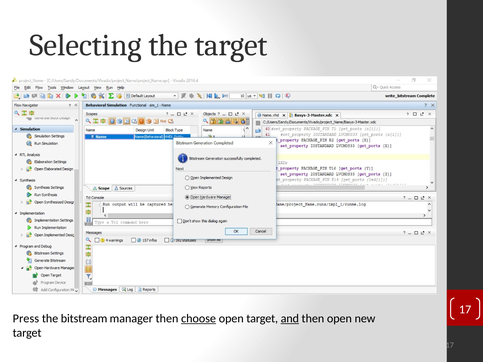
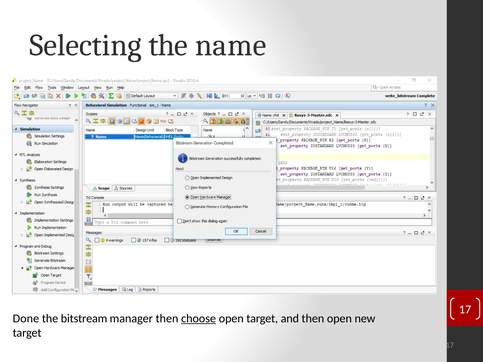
the target: target -> name (231, 45)
Press: Press -> Done (26, 319)
and underline: present -> none (290, 319)
